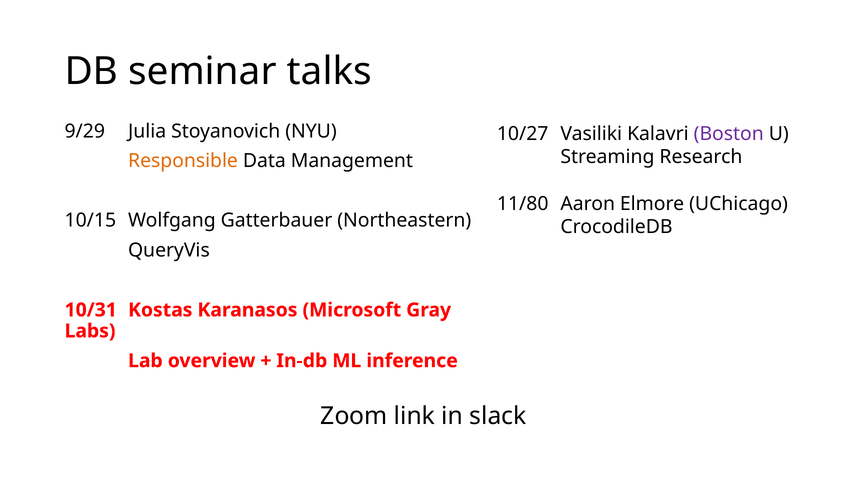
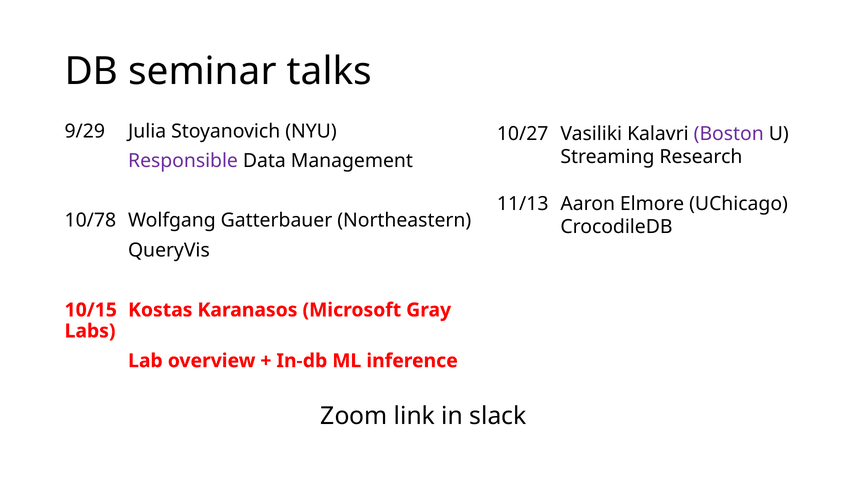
Responsible colour: orange -> purple (183, 161)
11/80: 11/80 -> 11/13 (523, 203)
10/15: 10/15 -> 10/78 (90, 220)
10/31: 10/31 -> 10/15 (91, 310)
